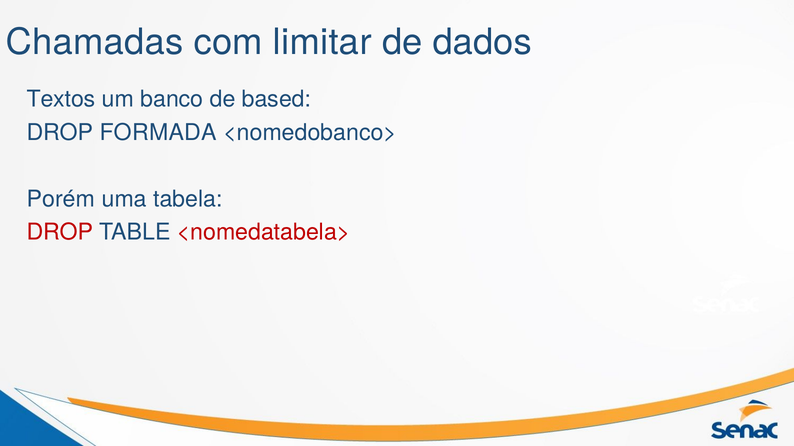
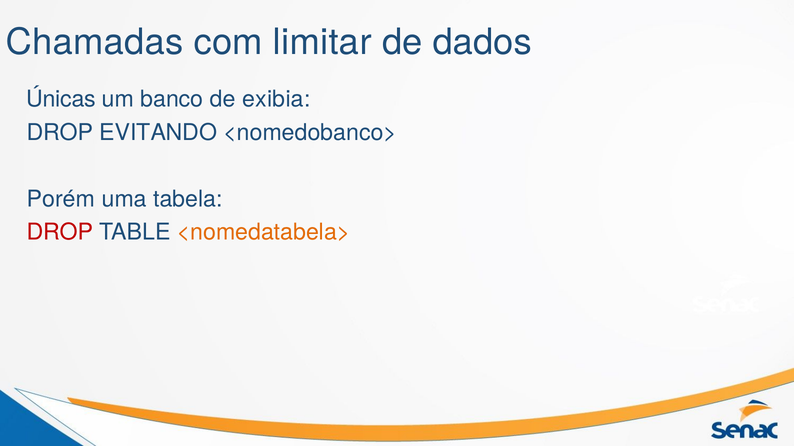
Textos: Textos -> Únicas (61, 99)
based: based -> exibia (276, 99)
FORMADA: FORMADA -> EVITANDO (158, 133)
<nomedatabela> colour: red -> orange (264, 233)
